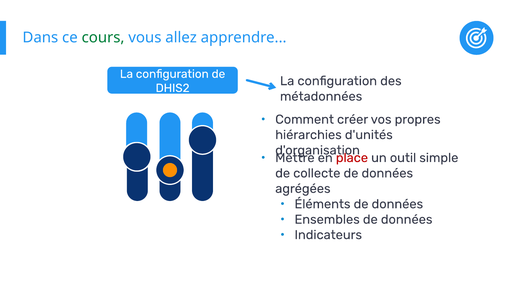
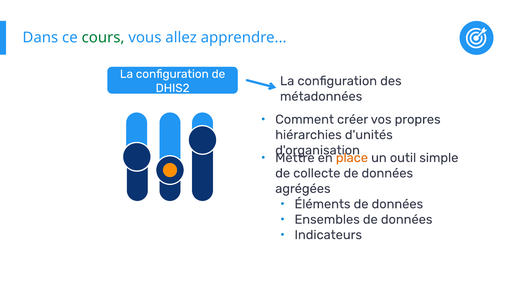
place colour: red -> orange (352, 158)
